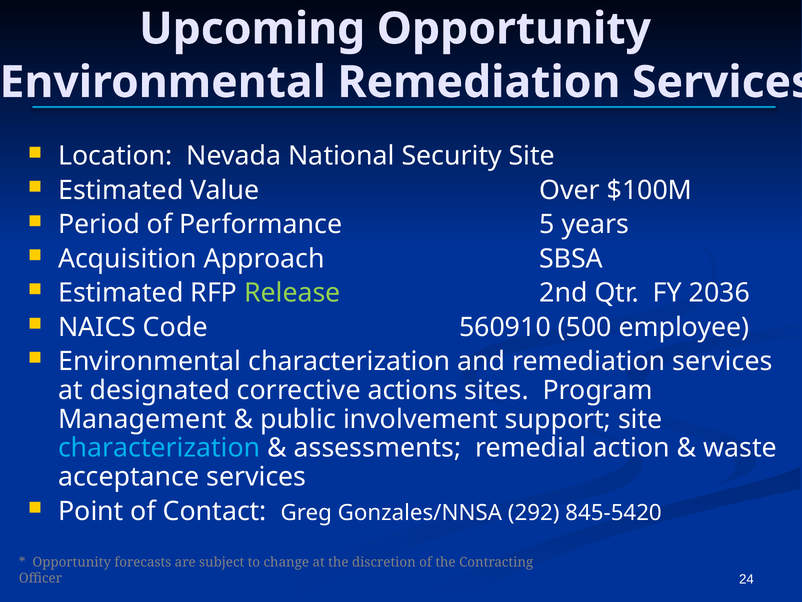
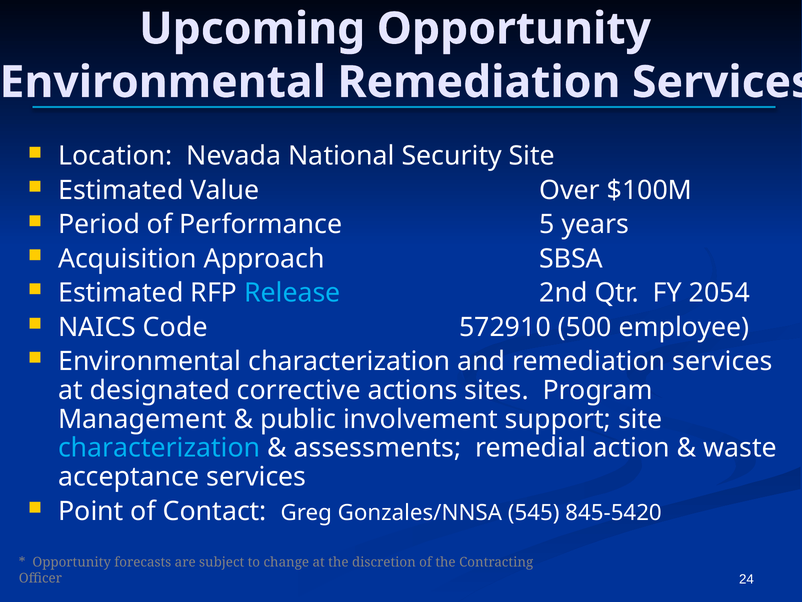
Release colour: light green -> light blue (292, 293)
2036: 2036 -> 2054 (719, 293)
560910: 560910 -> 572910 (505, 327)
292: 292 -> 545 (534, 512)
